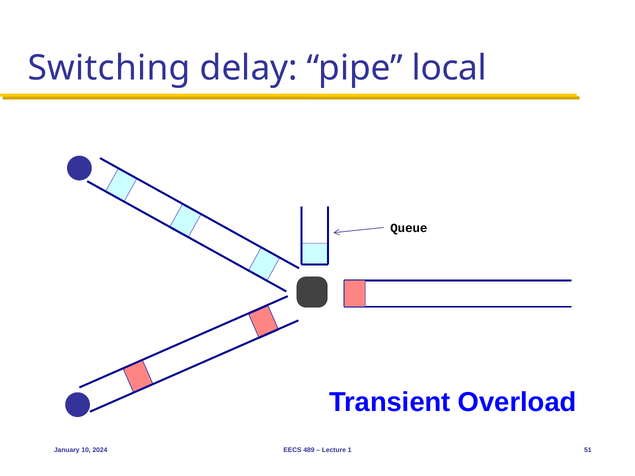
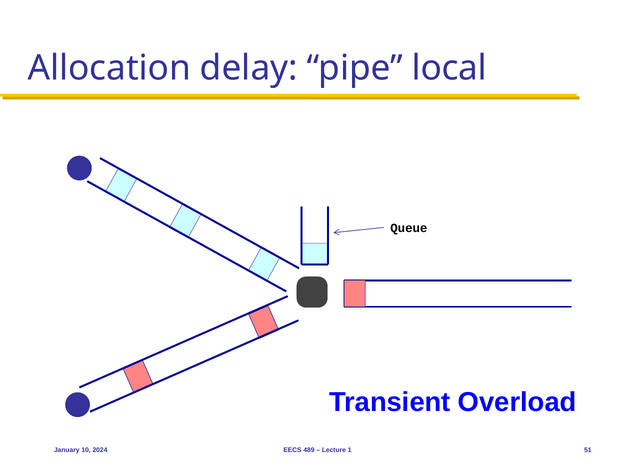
Switching: Switching -> Allocation (109, 68)
